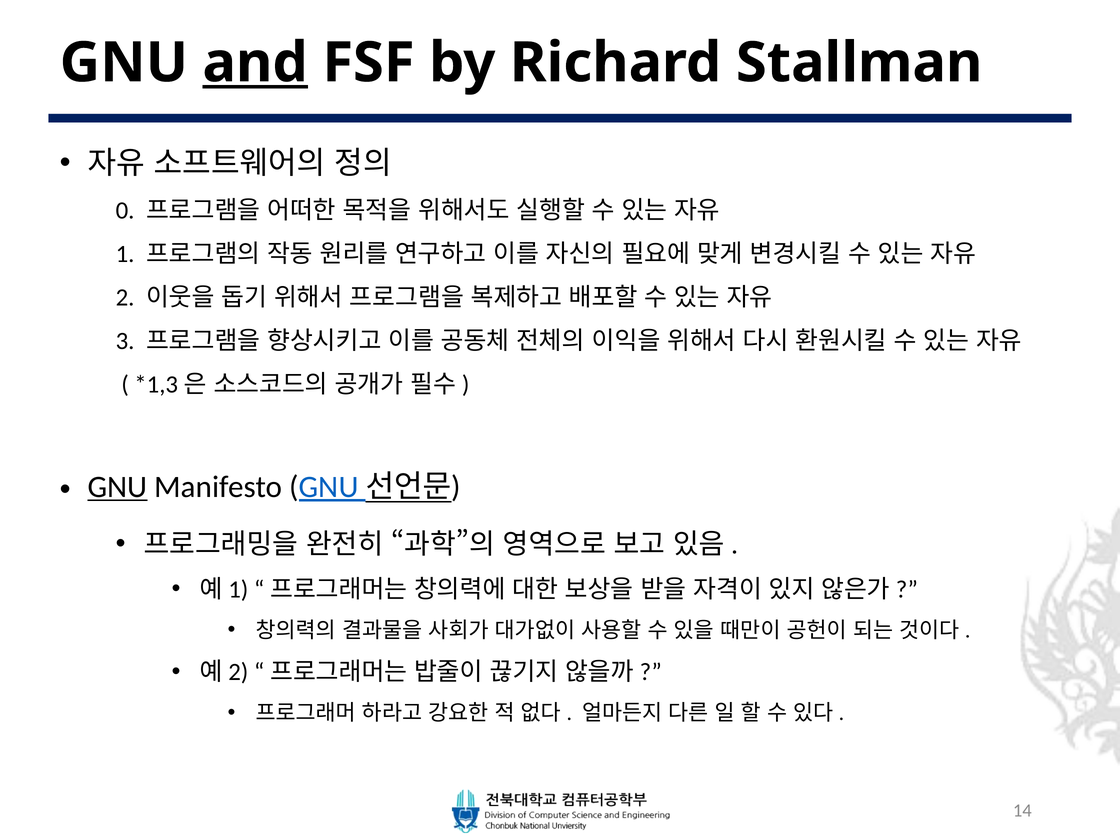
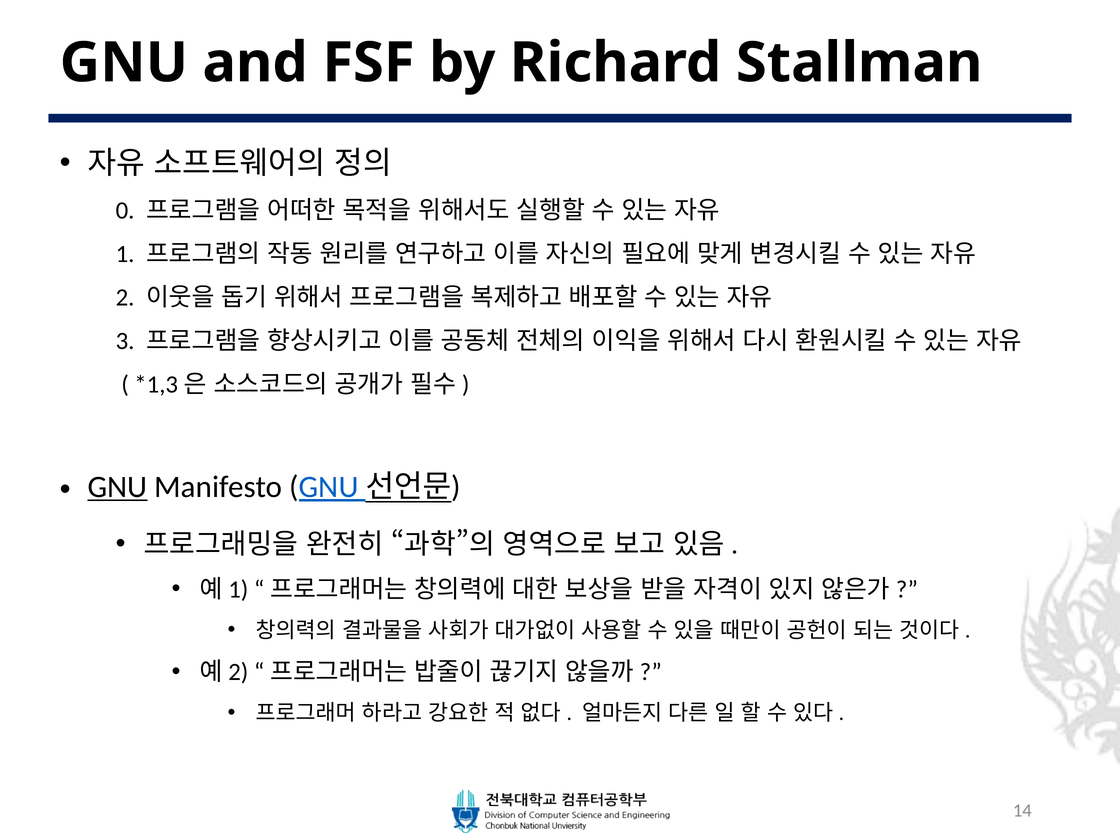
and underline: present -> none (255, 63)
